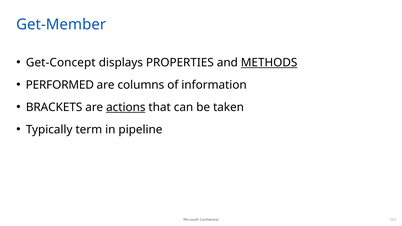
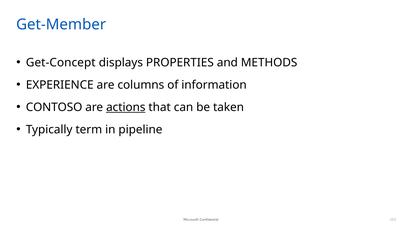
METHODS underline: present -> none (269, 63)
PERFORMED: PERFORMED -> EXPERIENCE (60, 85)
BRACKETS: BRACKETS -> CONTOSO (54, 107)
